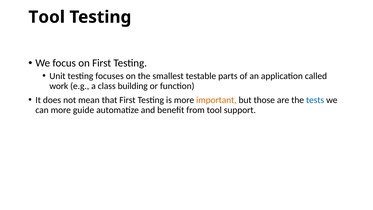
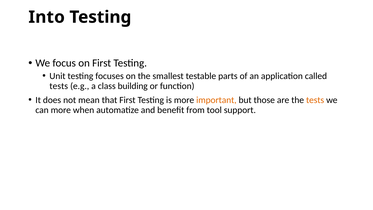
Tool: Tool -> Into (47, 17)
work: work -> tests (59, 86)
tests colour: blue -> orange (315, 100)
guide: guide -> when (84, 110)
